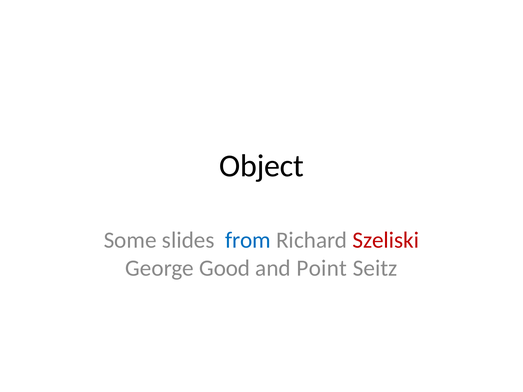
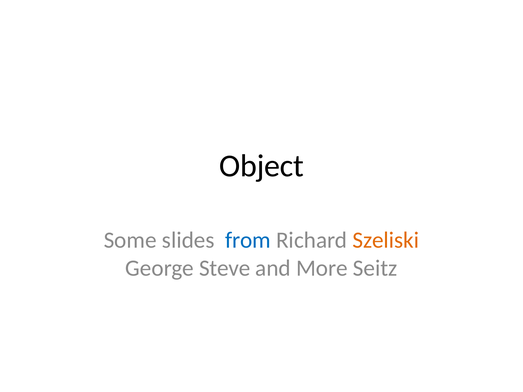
Szeliski colour: red -> orange (386, 240)
Good: Good -> Steve (225, 268)
Point: Point -> More (322, 268)
